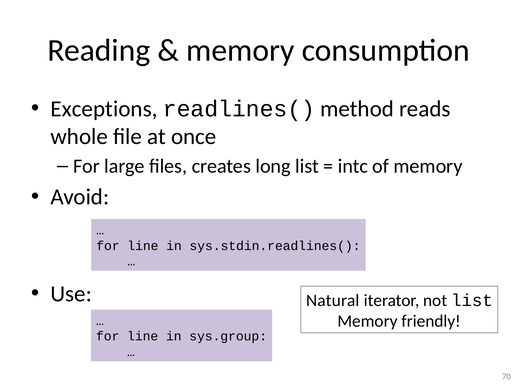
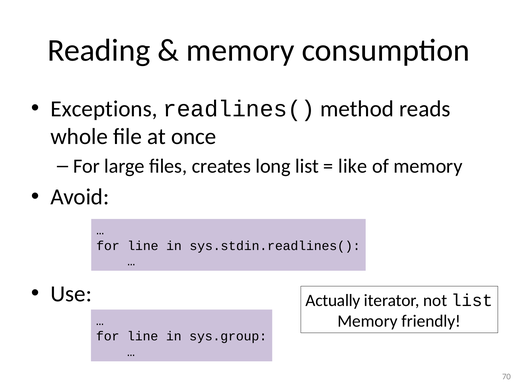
intc: intc -> like (353, 166)
Natural: Natural -> Actually (333, 300)
